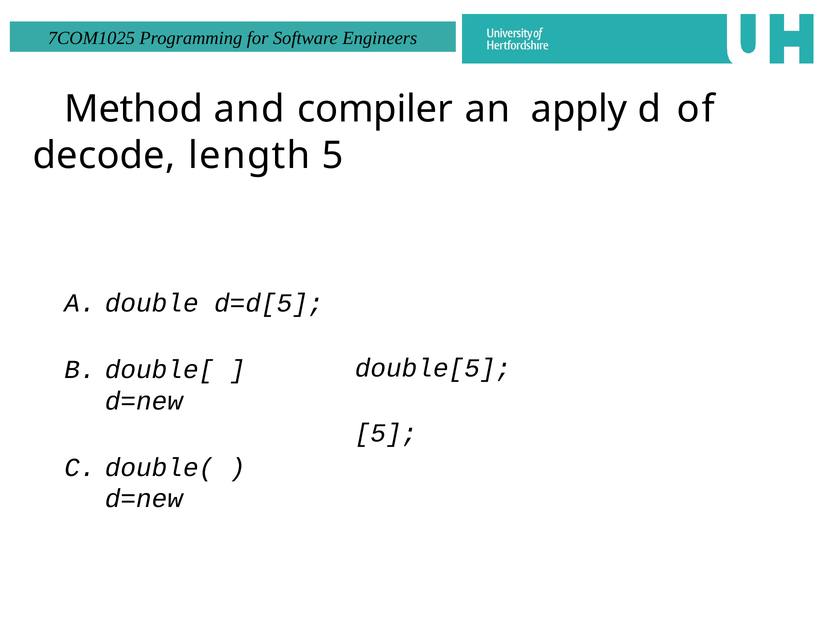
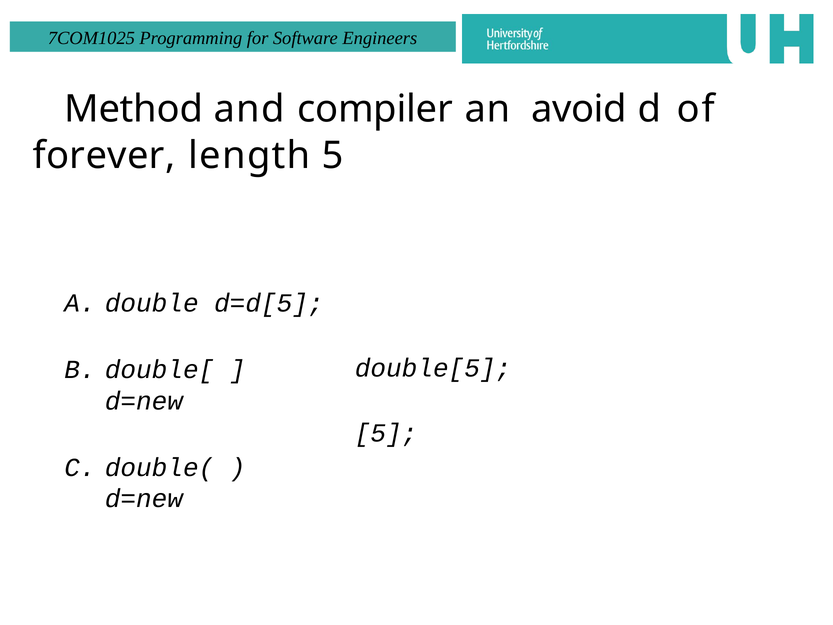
apply: apply -> avoid (579, 109)
decode: decode -> forever (104, 155)
